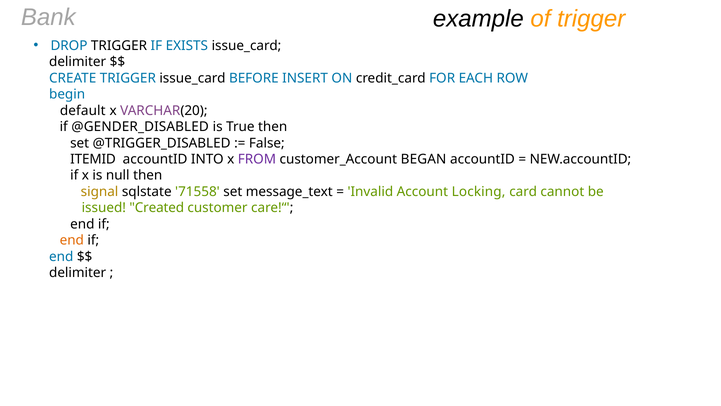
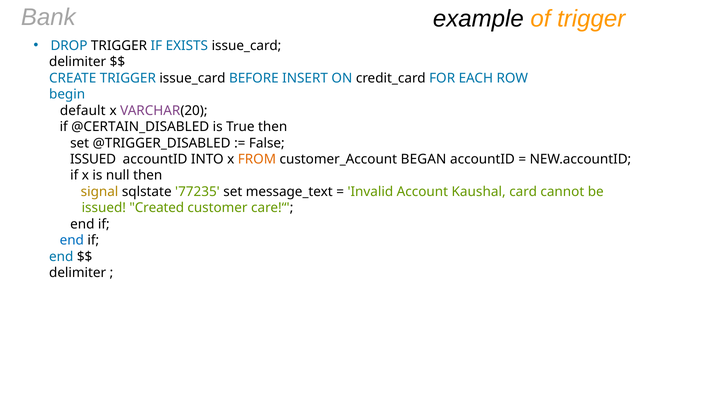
@GENDER_DISABLED: @GENDER_DISABLED -> @CERTAIN_DISABLED (140, 127)
ITEMID: ITEMID -> ISSUED (93, 159)
FROM colour: purple -> orange (257, 159)
71558: 71558 -> 77235 (197, 192)
Locking: Locking -> Kaushal (479, 192)
end colour: orange -> blue (72, 240)
